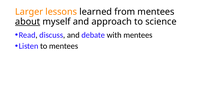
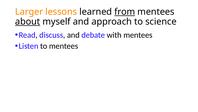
from underline: none -> present (125, 12)
